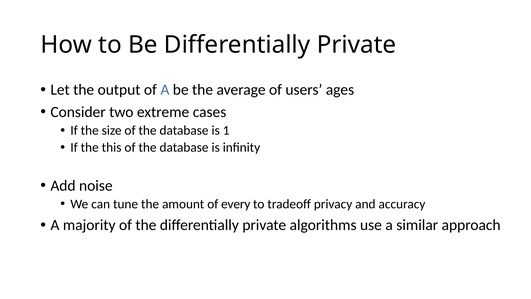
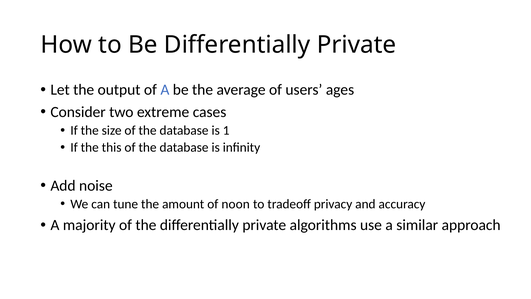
every: every -> noon (236, 204)
